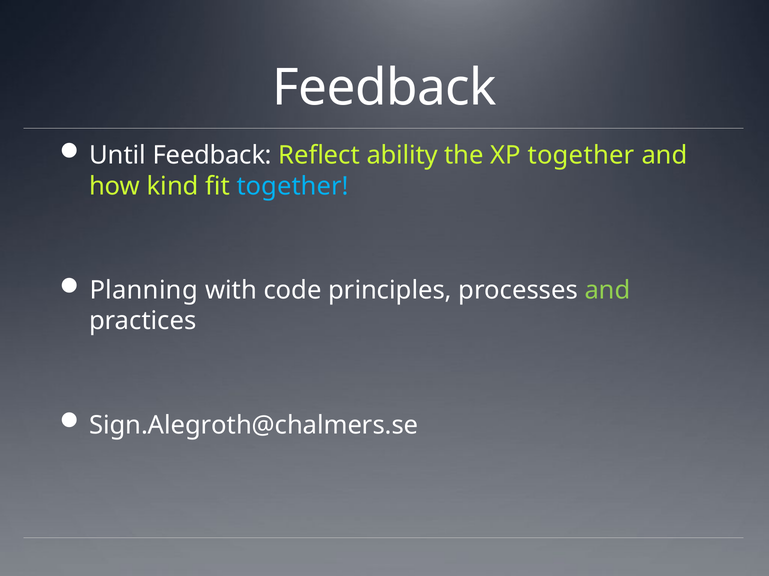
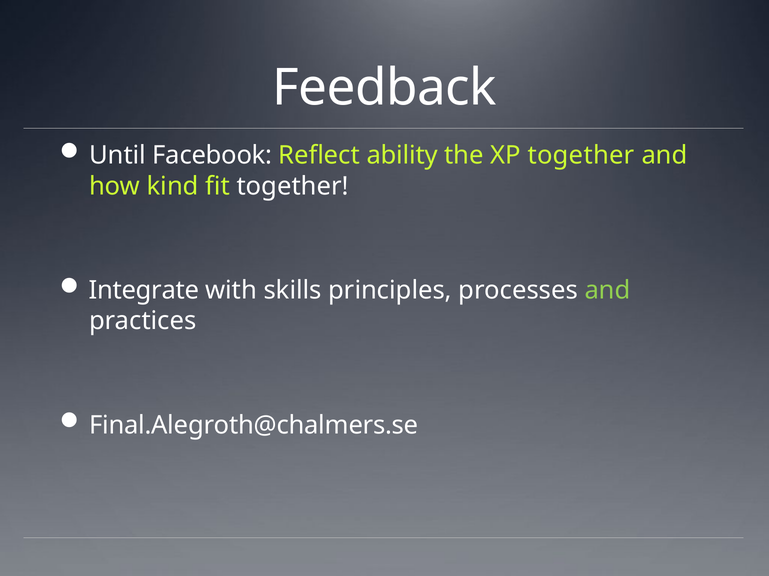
Until Feedback: Feedback -> Facebook (212, 156)
together colour: light blue -> white (293, 186)
Planning: Planning -> Integrate (144, 291)
code: code -> skills (293, 291)
Sign.Alegroth@chalmers.se: Sign.Alegroth@chalmers.se -> Final.Alegroth@chalmers.se (254, 426)
